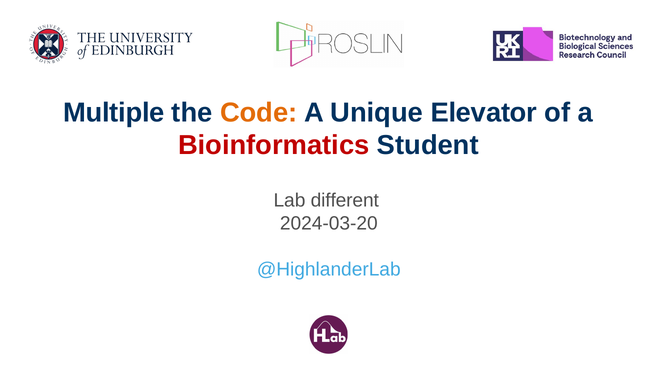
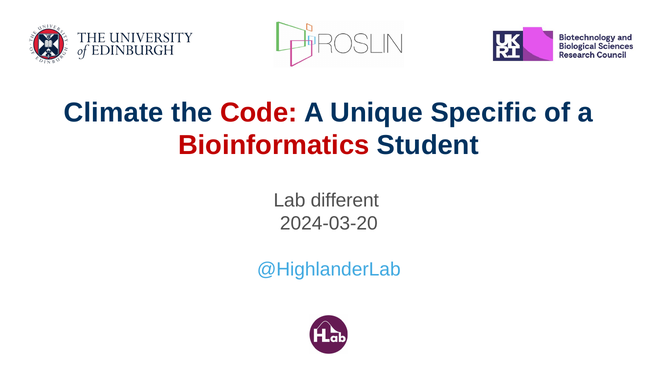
Multiple: Multiple -> Climate (114, 112)
Code colour: orange -> red (259, 112)
Elevator: Elevator -> Specific (484, 112)
